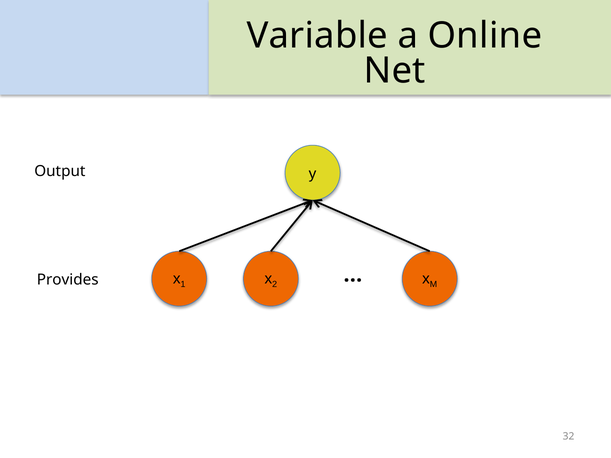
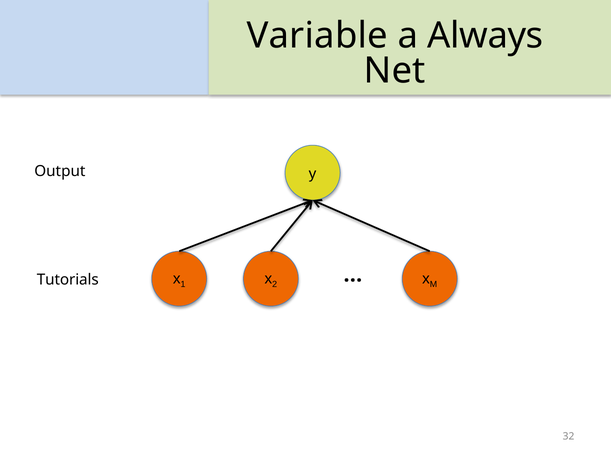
Online: Online -> Always (485, 36)
Provides: Provides -> Tutorials (68, 280)
